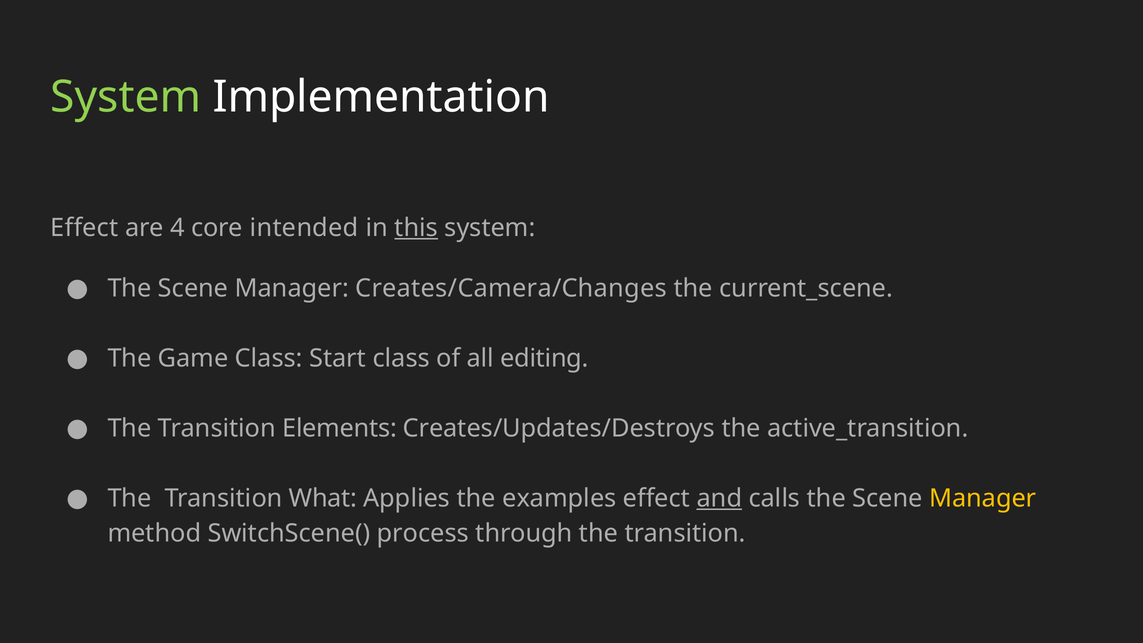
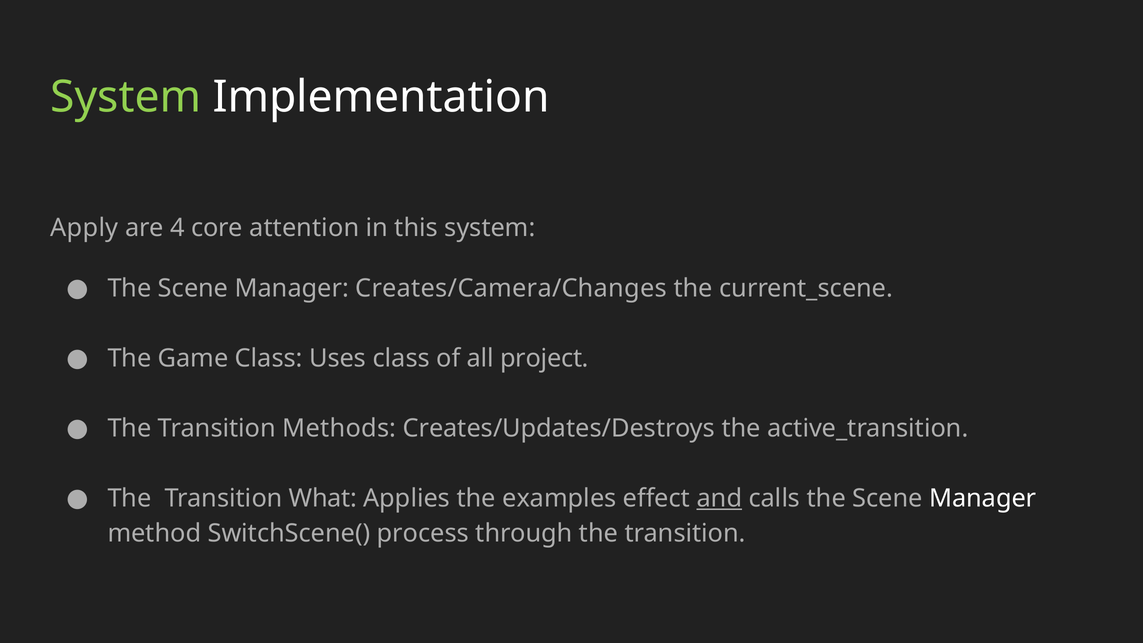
Effect: Effect -> Apply (84, 228)
intended: intended -> attention (304, 228)
this underline: present -> none (416, 228)
Start: Start -> Uses (338, 358)
editing: editing -> project (544, 358)
Elements: Elements -> Methods (339, 428)
Manager colour: yellow -> white (983, 498)
